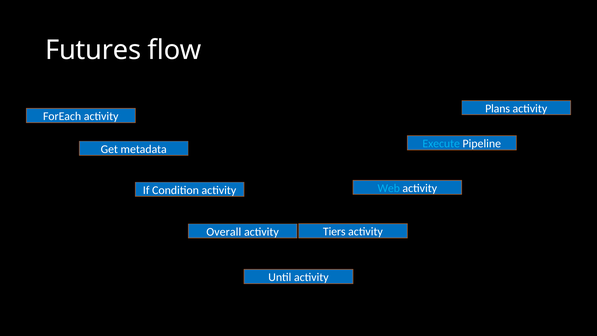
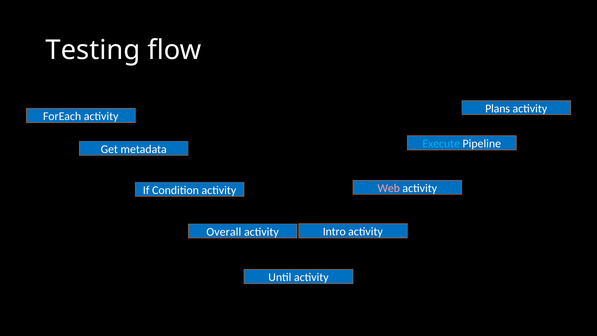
Futures: Futures -> Testing (93, 50)
Web colour: light blue -> pink (389, 188)
Tiers: Tiers -> Intro (334, 232)
